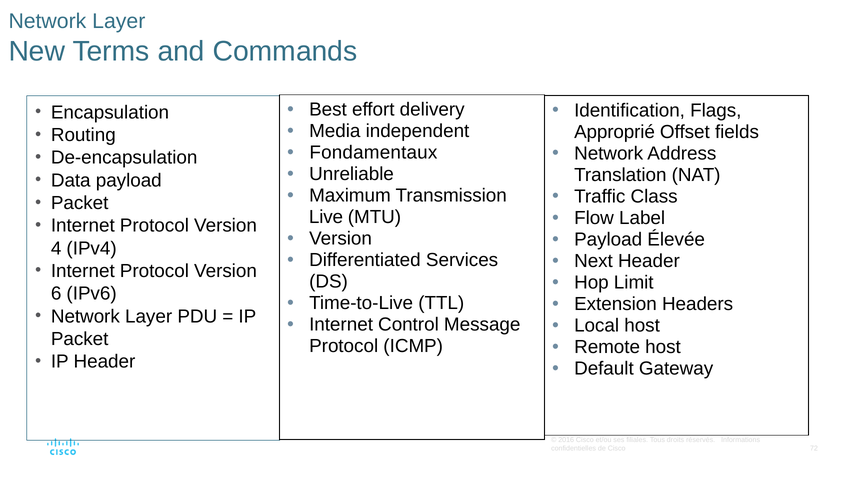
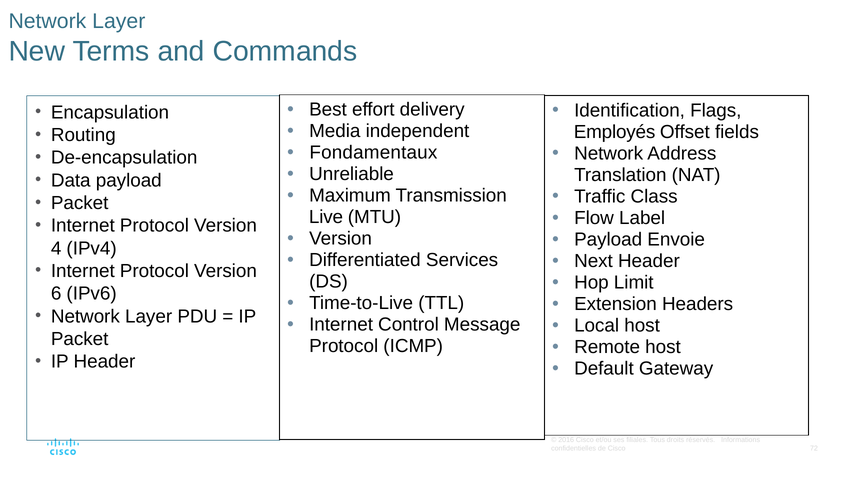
Approprié: Approprié -> Employés (615, 132)
Élevée: Élevée -> Envoie (676, 239)
